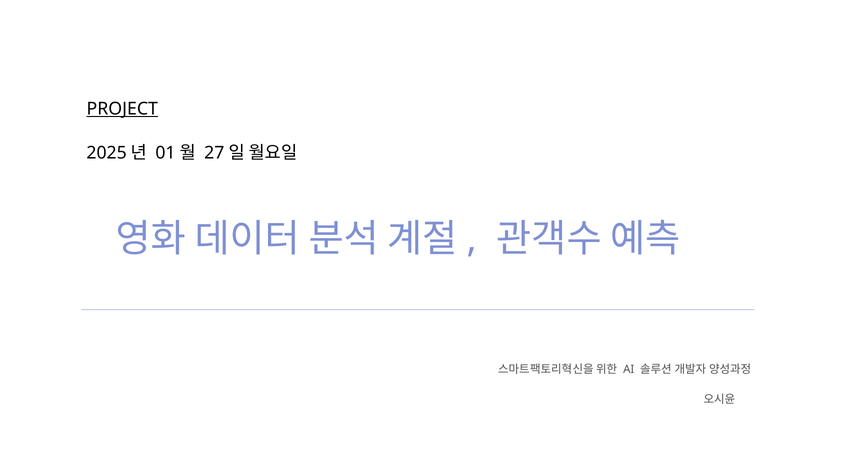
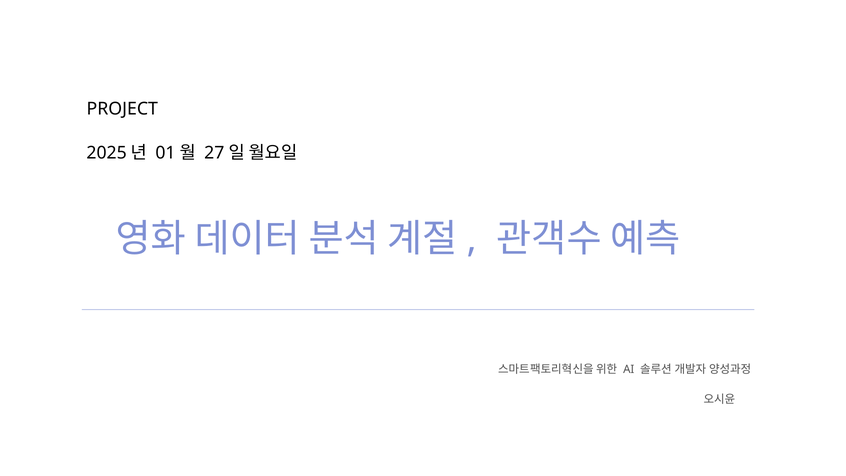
PROJECT underline: present -> none (122, 109)
